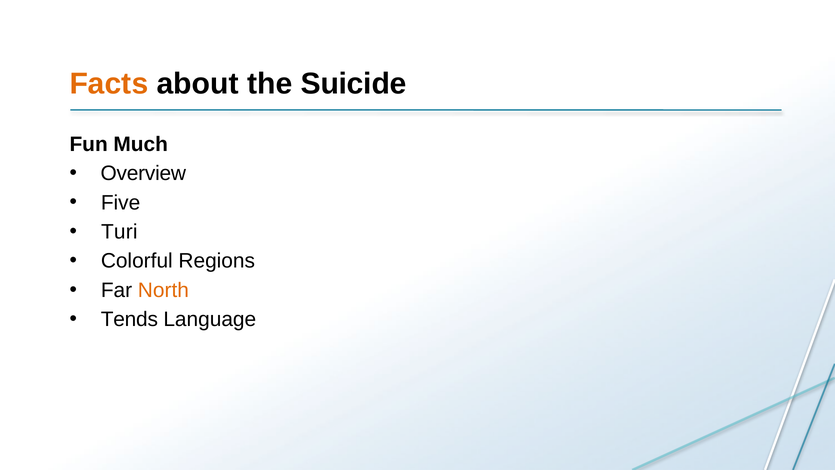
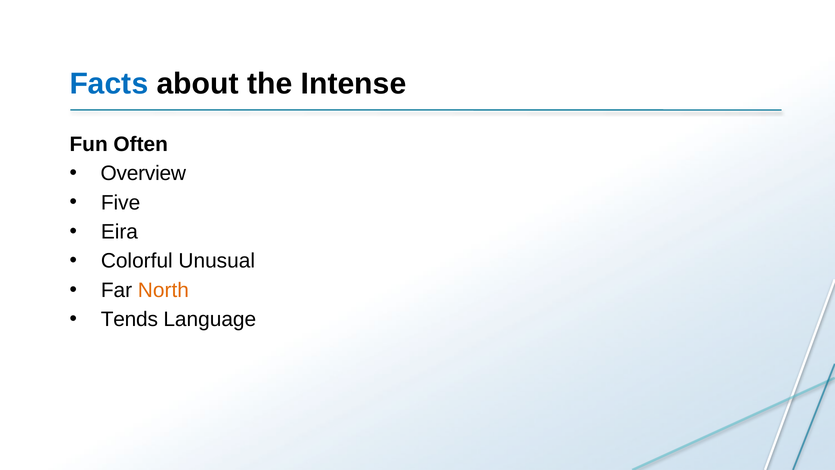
Facts colour: orange -> blue (109, 84)
Suicide: Suicide -> Intense (354, 84)
Much: Much -> Often (141, 144)
Turi: Turi -> Eira (119, 232)
Regions: Regions -> Unusual (217, 261)
